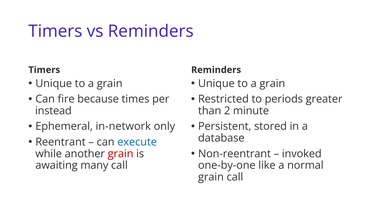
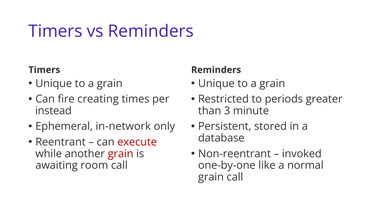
because: because -> creating (98, 99)
2: 2 -> 3 (227, 111)
execute colour: blue -> red (137, 142)
many: many -> room (94, 166)
